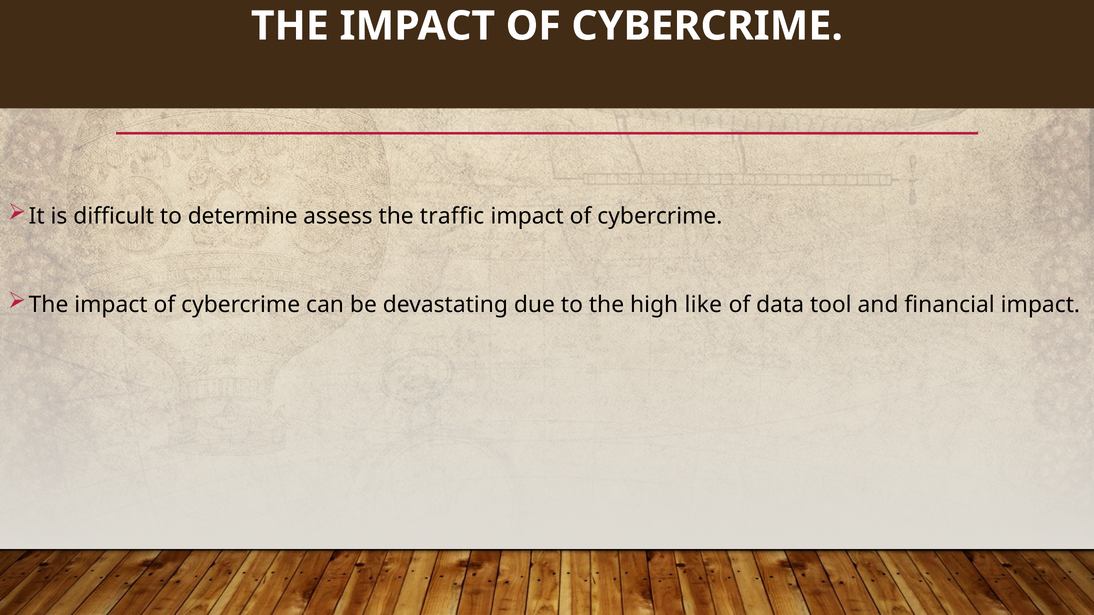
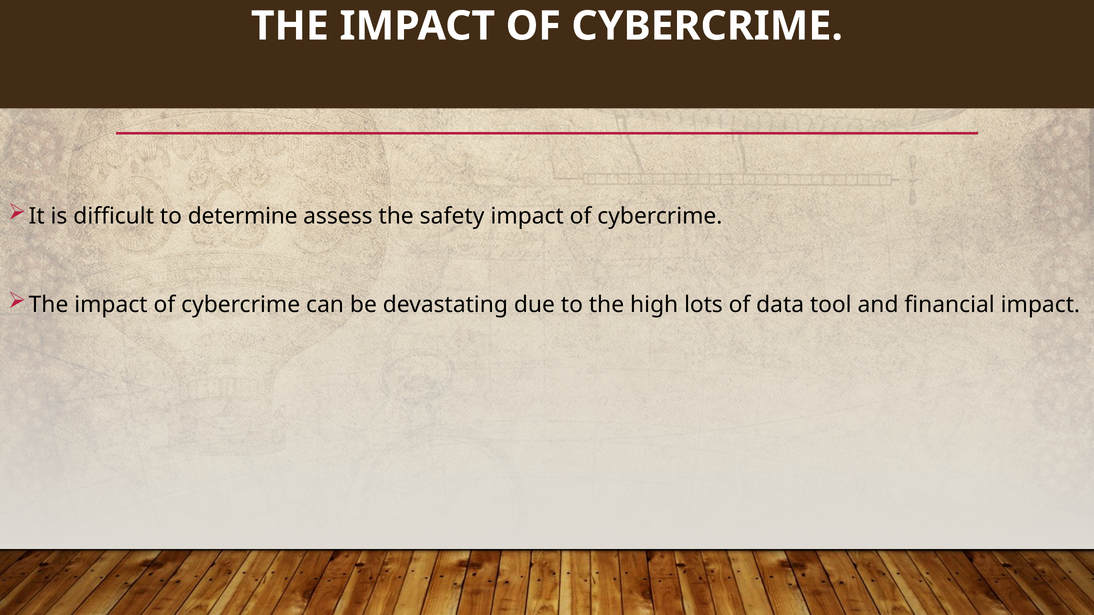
traffic: traffic -> safety (452, 216)
like: like -> lots (703, 305)
